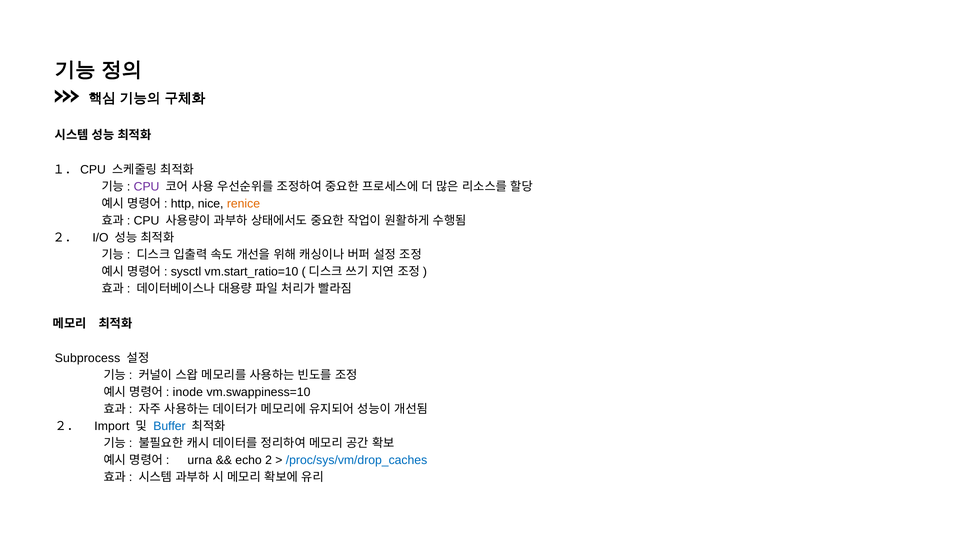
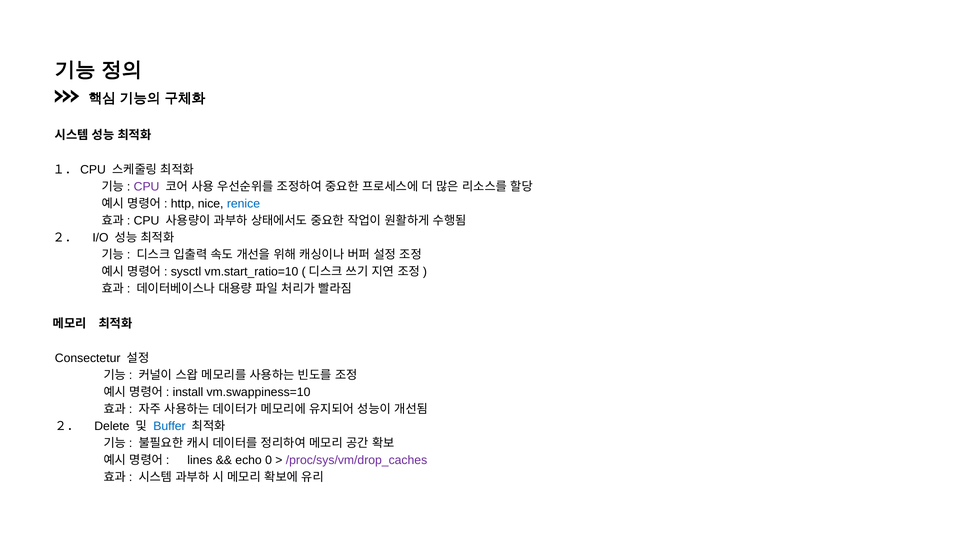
renice colour: orange -> blue (243, 204)
Subprocess: Subprocess -> Consectetur (88, 358)
inode: inode -> install (188, 393)
Import: Import -> Delete (112, 427)
urna: urna -> lines (200, 461)
2: 2 -> 0 (269, 461)
/proc/sys/vm/drop_caches colour: blue -> purple (357, 461)
